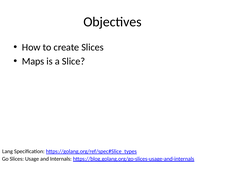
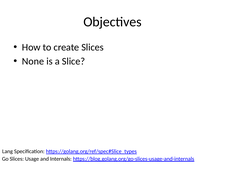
Maps: Maps -> None (33, 61)
